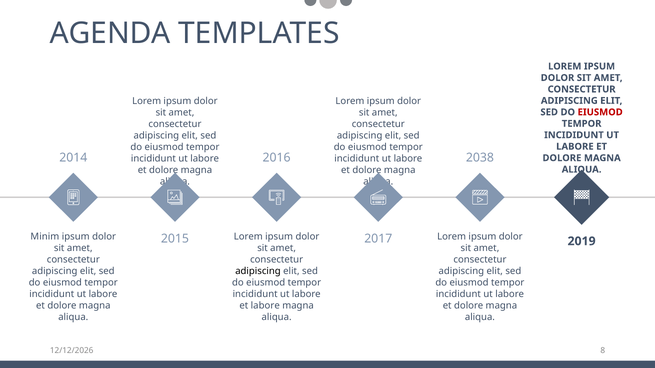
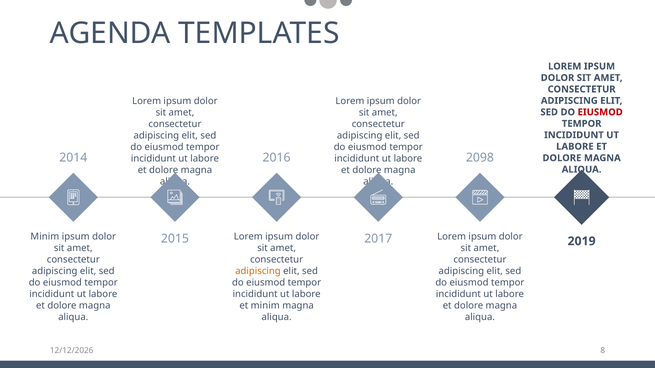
2038: 2038 -> 2098 (480, 158)
adipiscing colour: black -> orange (258, 271)
et labore: labore -> minim (265, 306)
